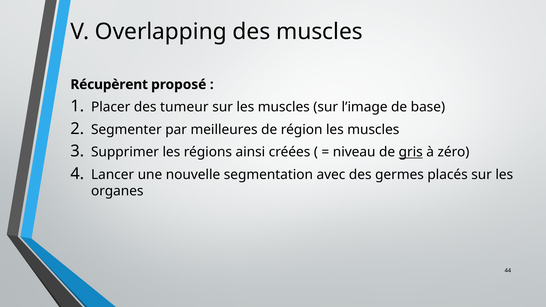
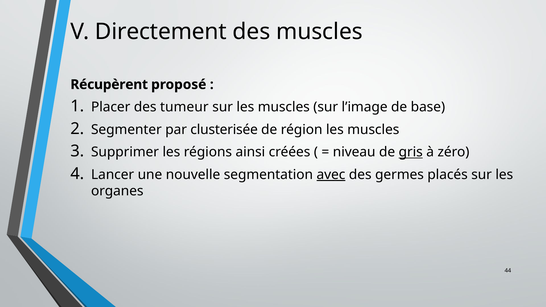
Overlapping: Overlapping -> Directement (161, 32)
meilleures: meilleures -> clusterisée (224, 130)
avec underline: none -> present (331, 175)
